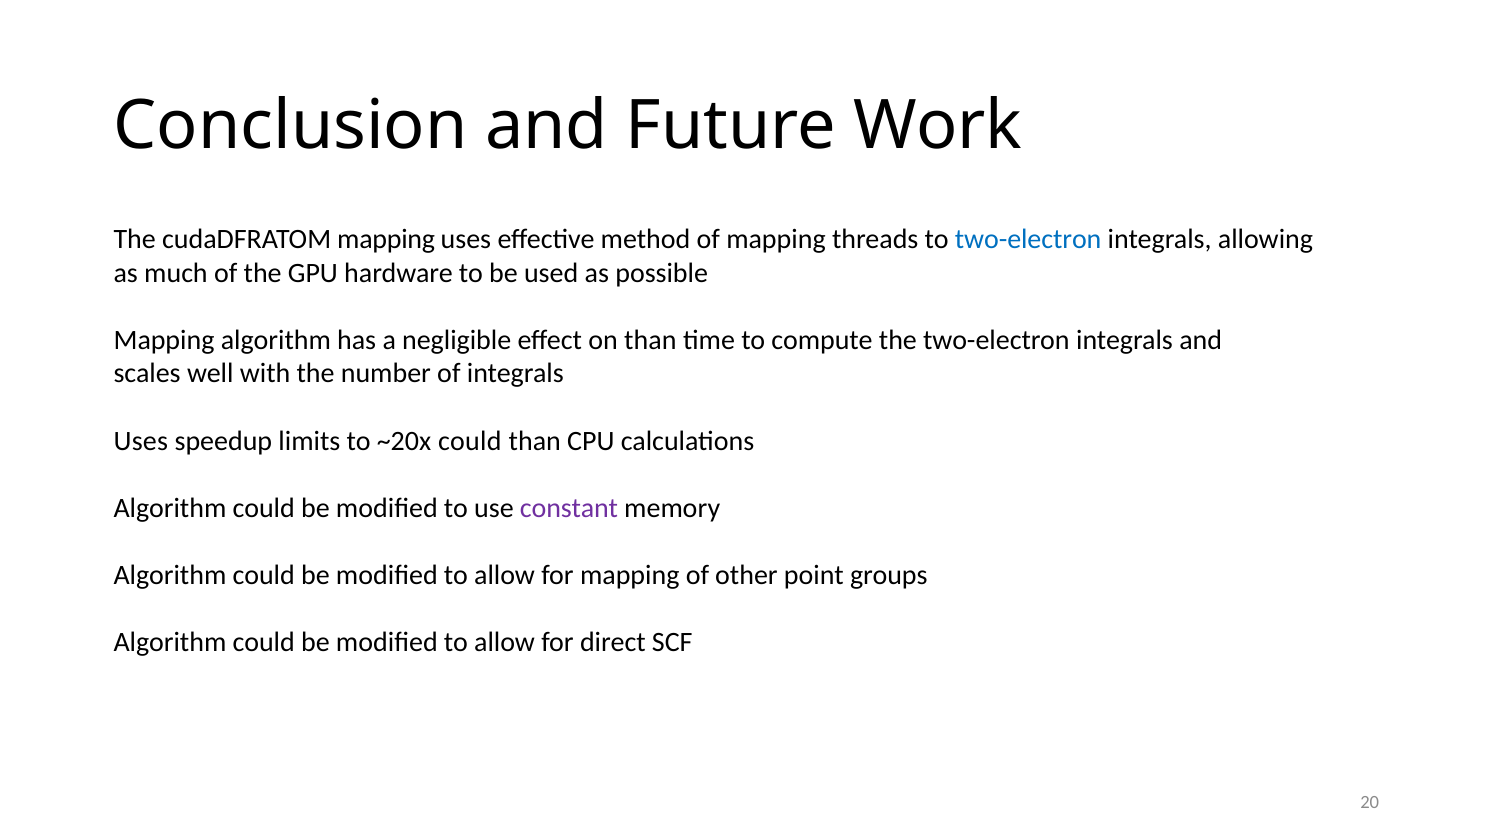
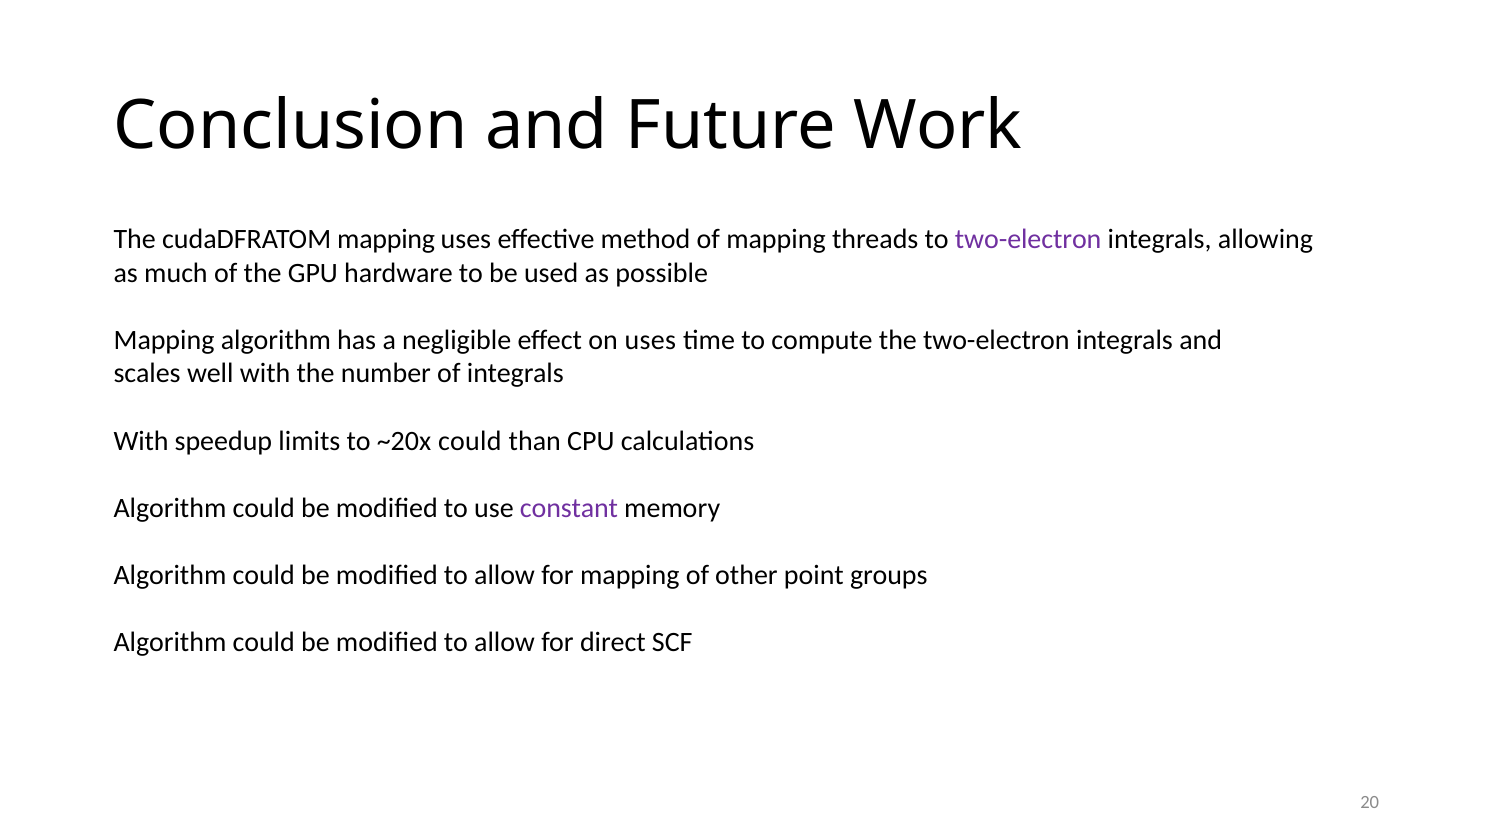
two-electron colour: blue -> purple (1028, 239)
on than: than -> uses (650, 340)
Uses: Uses -> With (141, 441)
